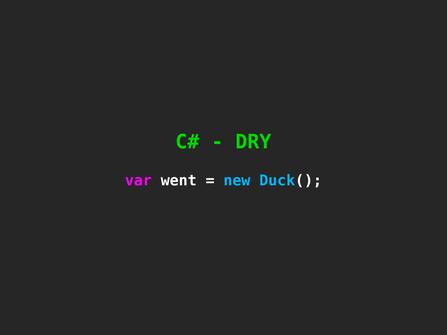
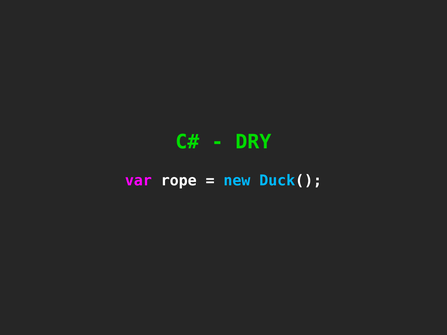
went: went -> rope (179, 181)
